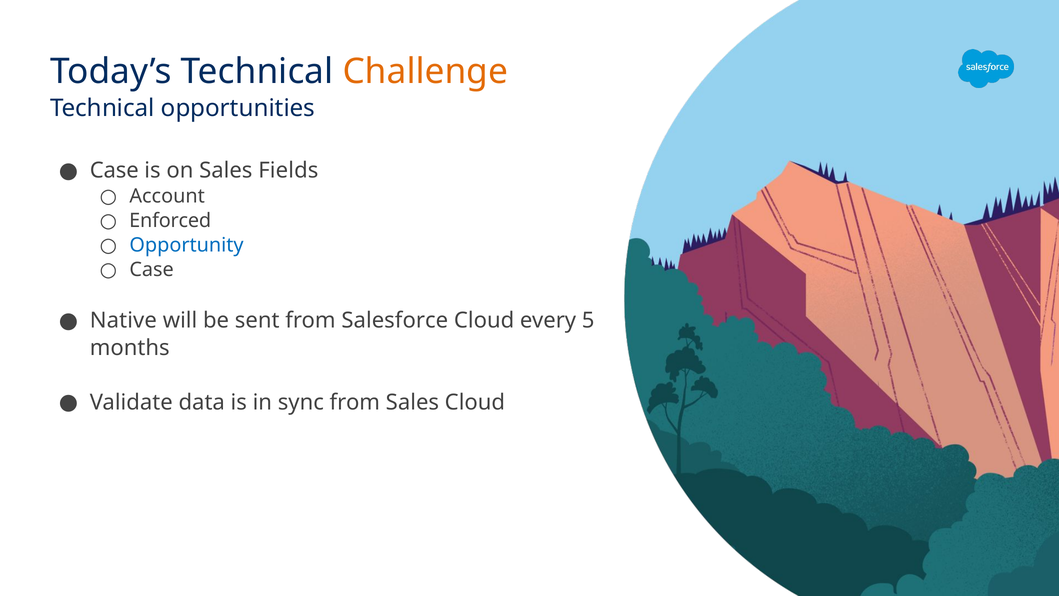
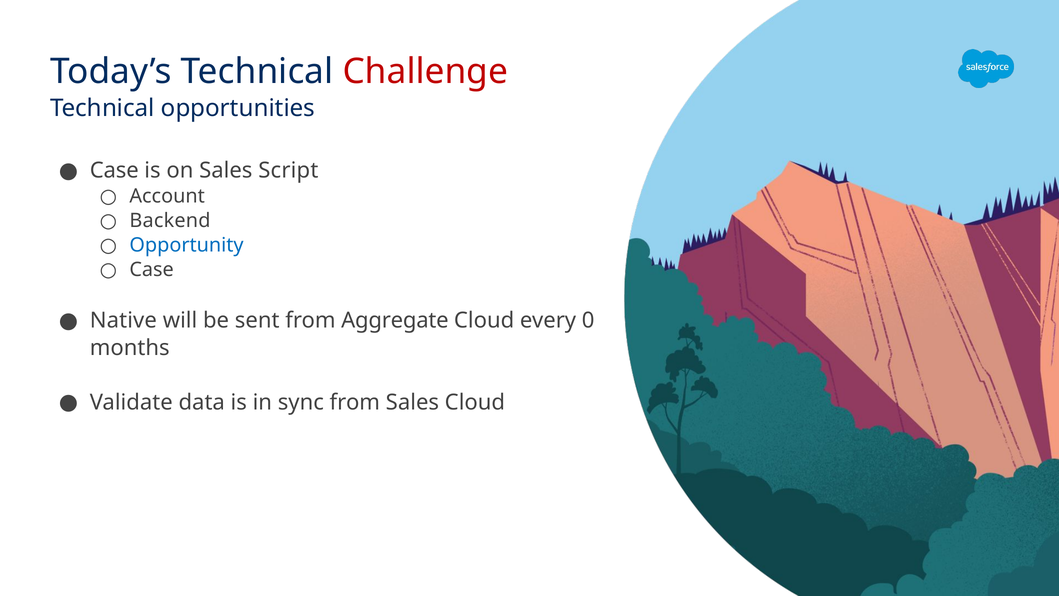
Challenge colour: orange -> red (425, 72)
Fields: Fields -> Script (288, 170)
Enforced: Enforced -> Backend (170, 221)
Salesforce: Salesforce -> Aggregate (395, 320)
5: 5 -> 0 (588, 320)
